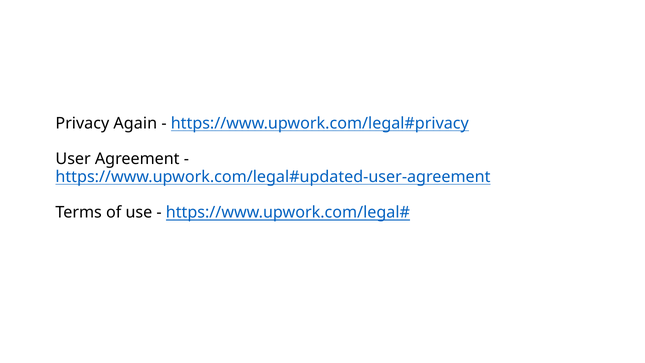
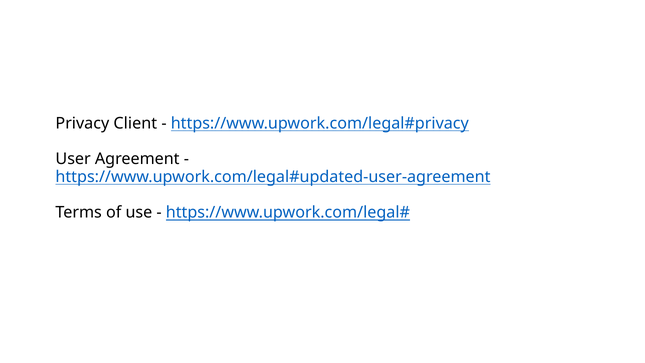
Again: Again -> Client (135, 123)
